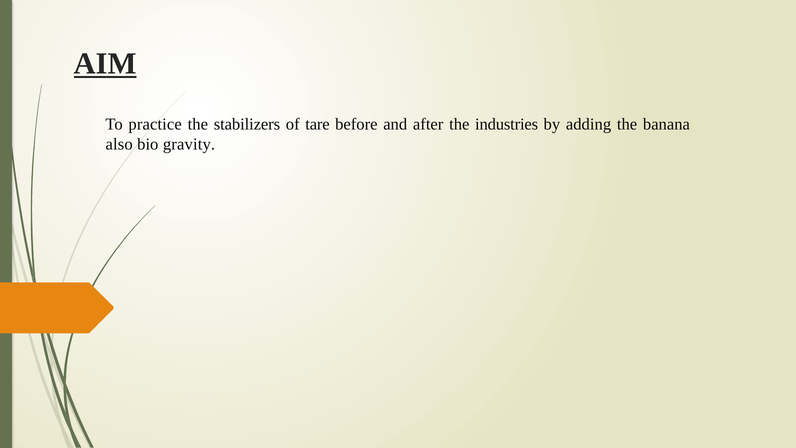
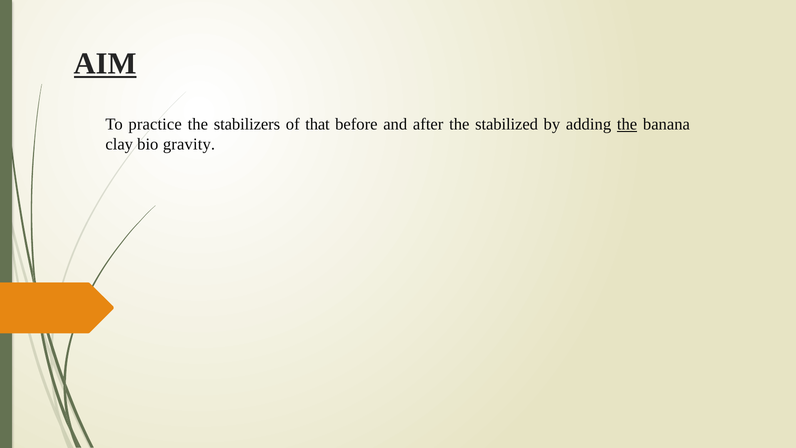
tare: tare -> that (317, 124)
industries: industries -> stabilized (507, 124)
the underline: none -> present (627, 124)
also: also -> clay (119, 144)
